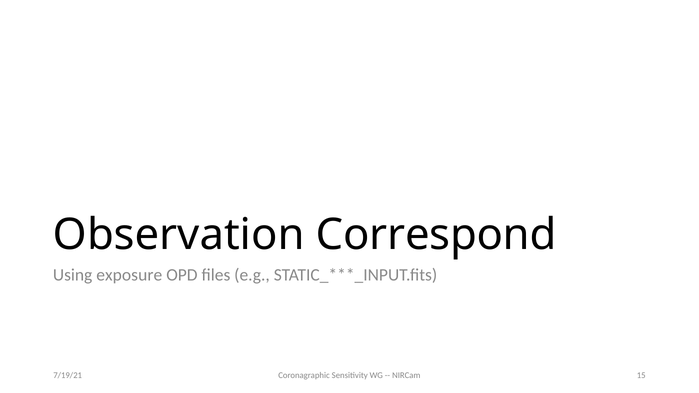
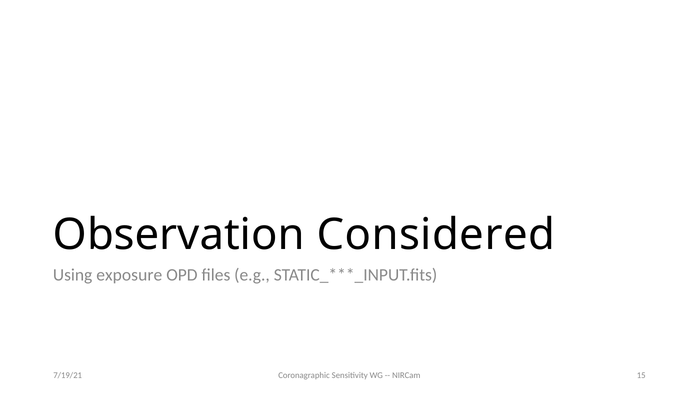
Correspond: Correspond -> Considered (436, 235)
